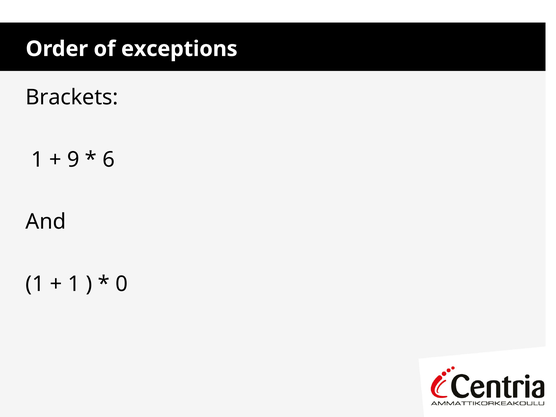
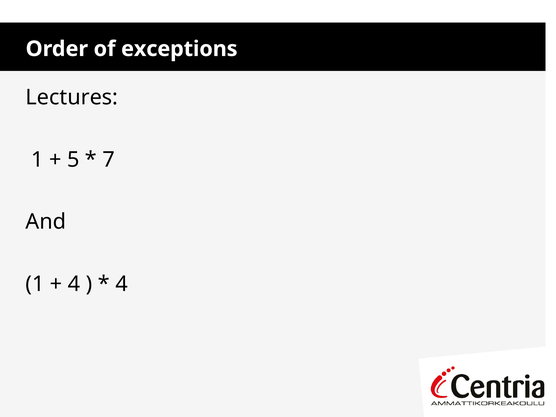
Brackets: Brackets -> Lectures (72, 97)
9: 9 -> 5 (73, 160)
6: 6 -> 7 (109, 160)
1: 1 -> 4 (74, 284)
0: 0 -> 4 (122, 284)
